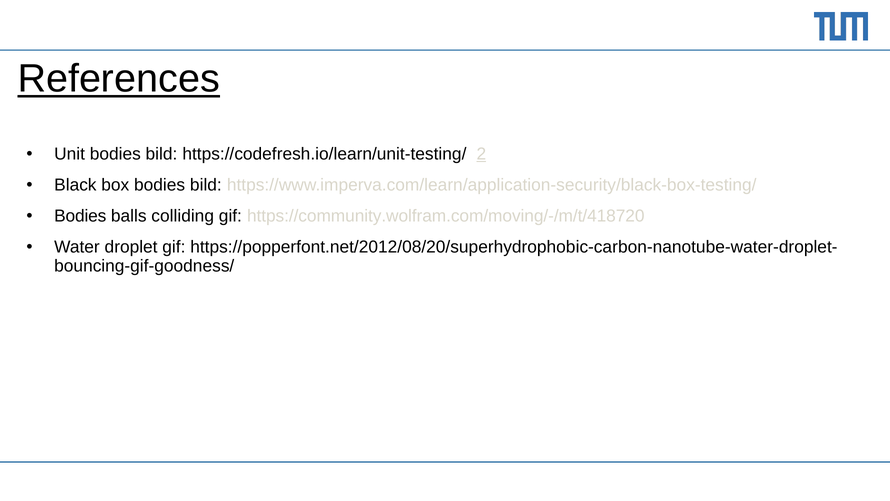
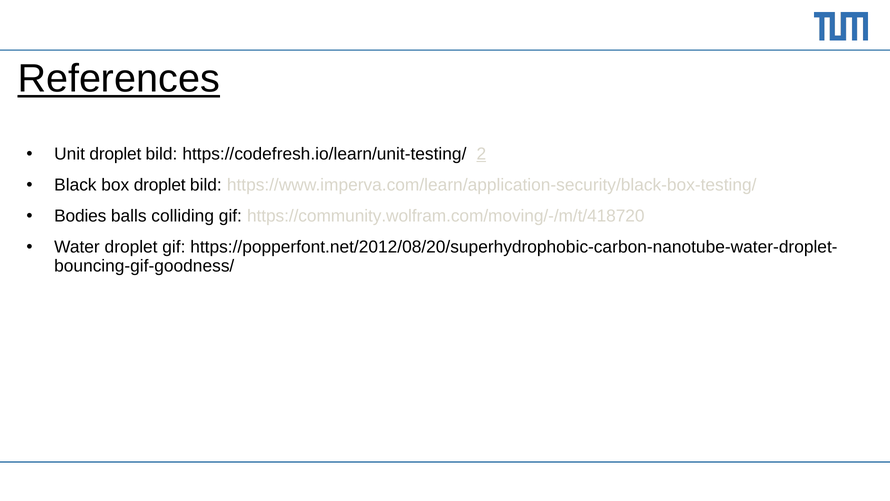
Unit bodies: bodies -> droplet (115, 154)
box bodies: bodies -> droplet (160, 185)
